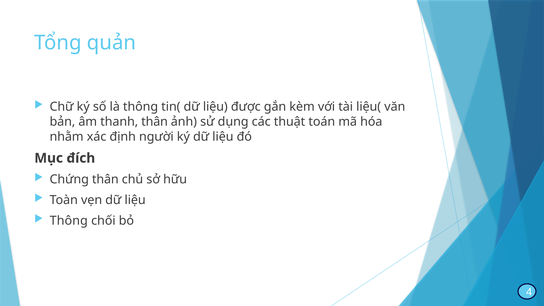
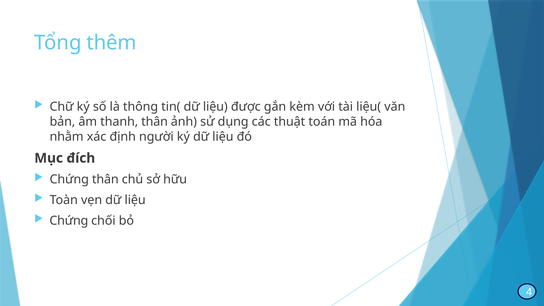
quản: quản -> thêm (112, 43)
Thông: Thông -> Chứng (69, 221)
